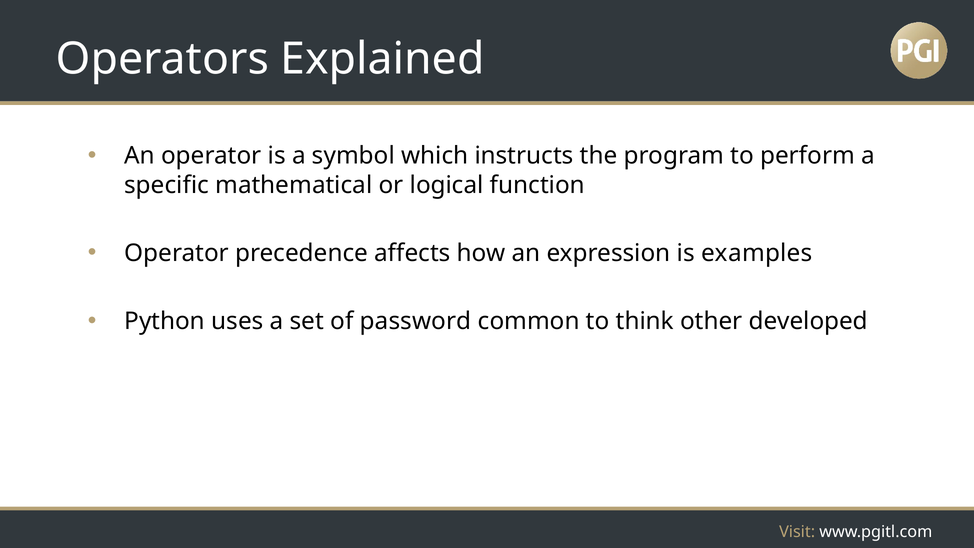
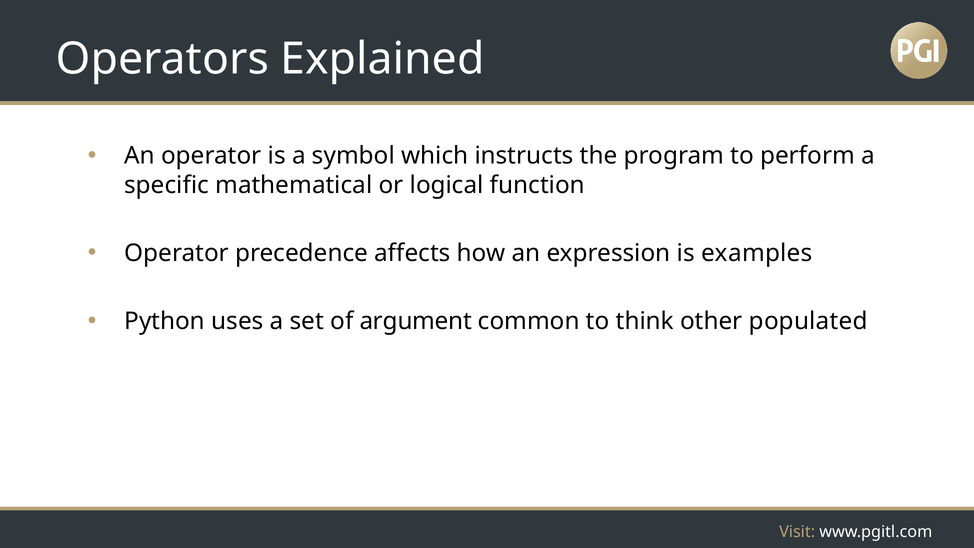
password: password -> argument (416, 321)
developed: developed -> populated (808, 321)
